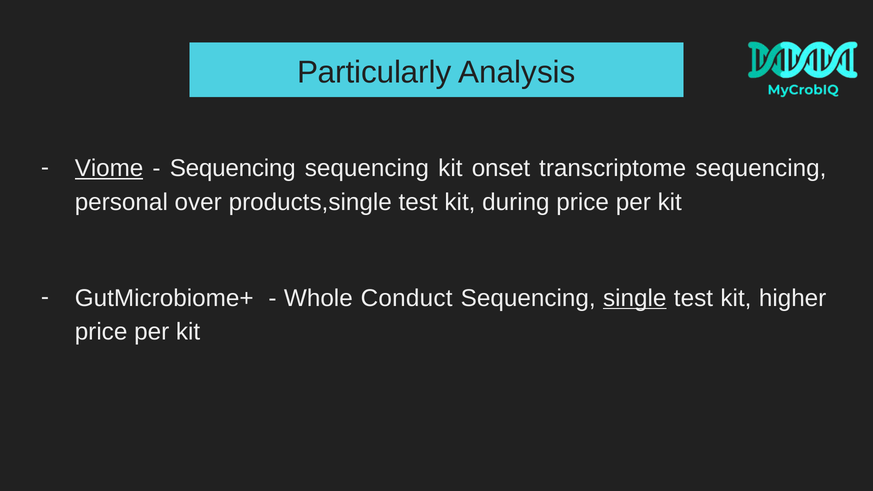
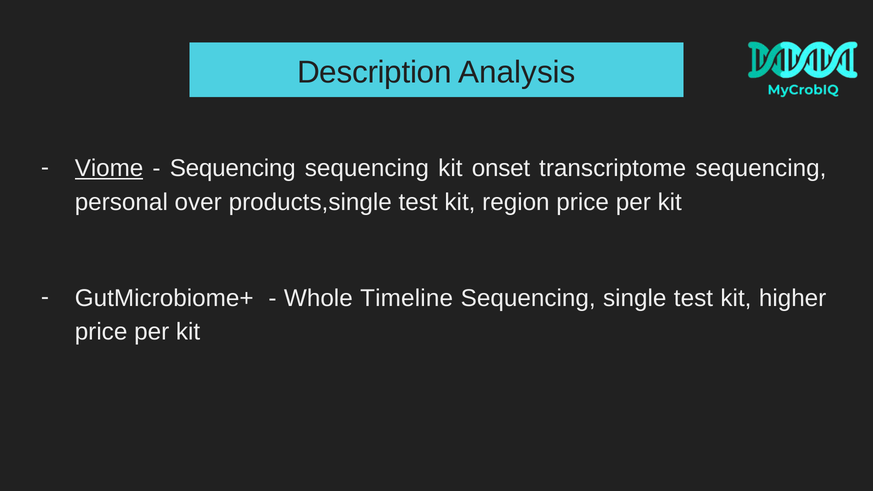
Particularly: Particularly -> Description (374, 72)
during: during -> region (516, 202)
Conduct: Conduct -> Timeline (407, 298)
single underline: present -> none (635, 298)
